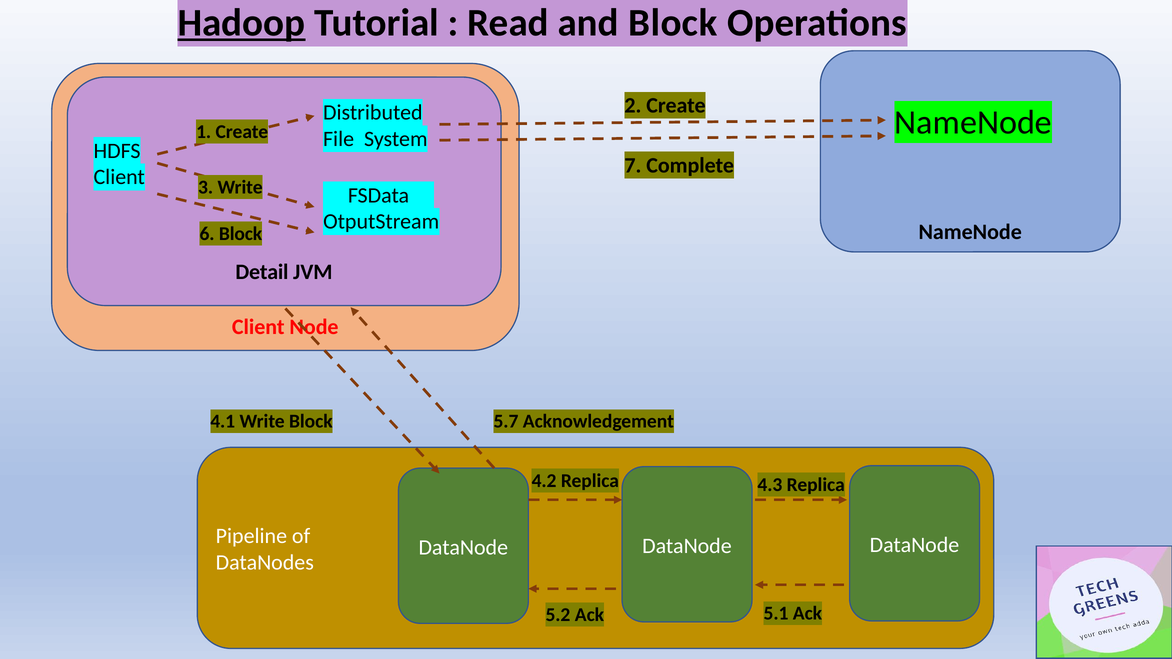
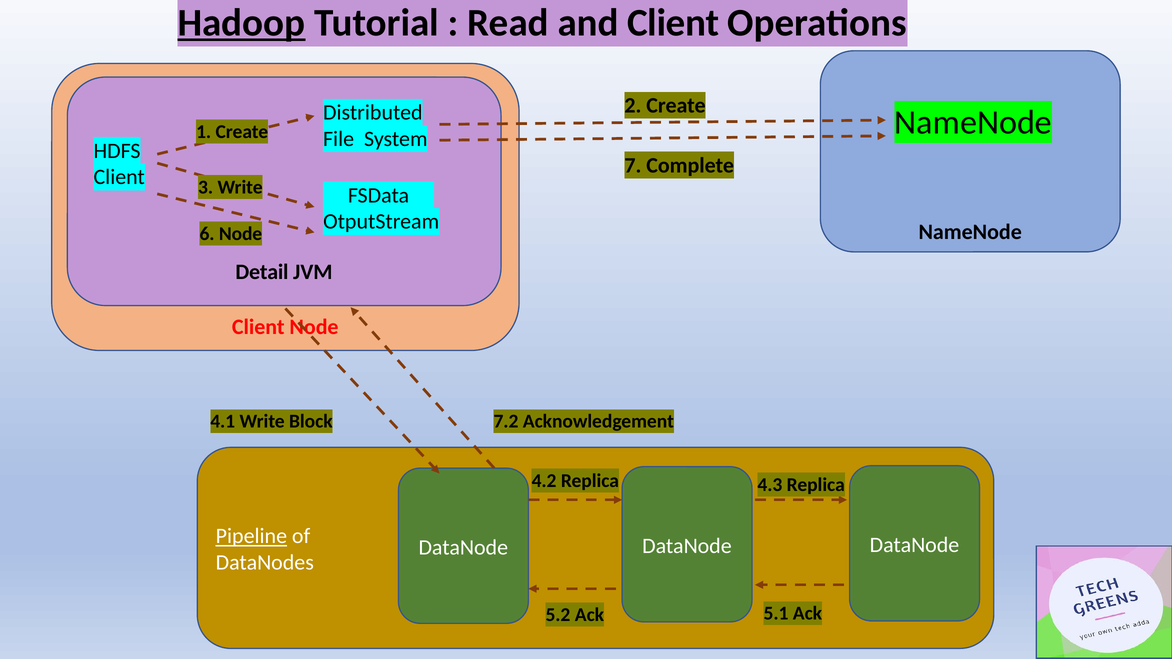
and Block: Block -> Client (673, 23)
6 Block: Block -> Node (241, 234)
5.7: 5.7 -> 7.2 (506, 422)
Pipeline underline: none -> present (251, 536)
